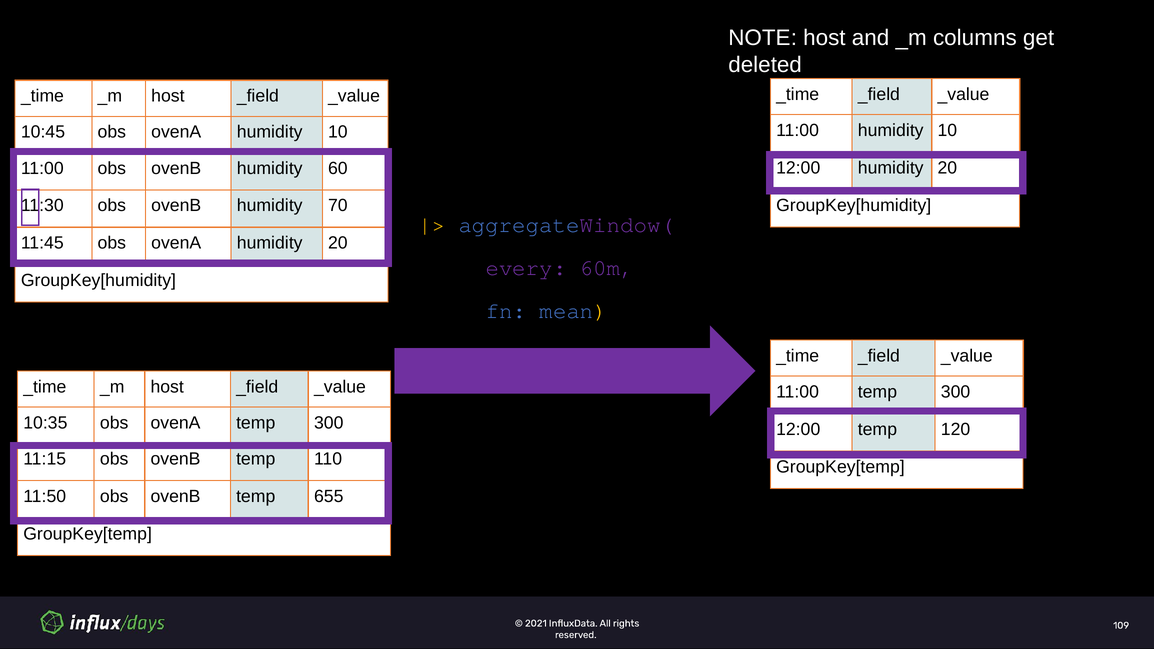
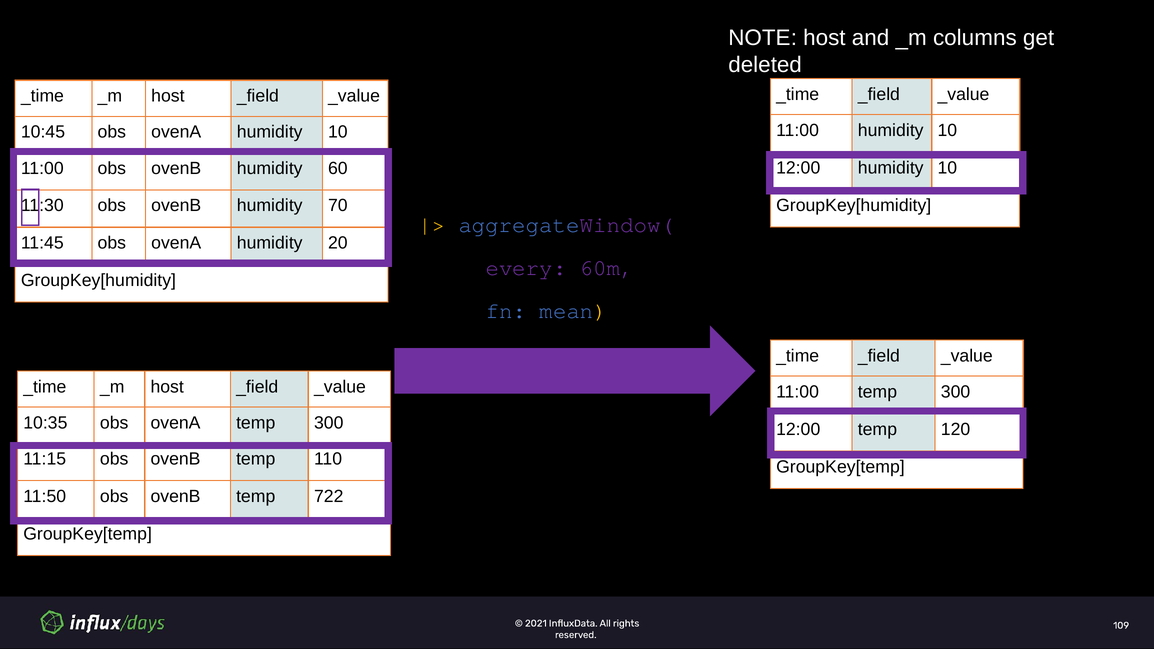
20: 20 -> 10 (947, 168)
655: 655 -> 722 (329, 496)
